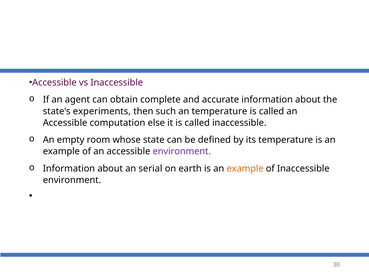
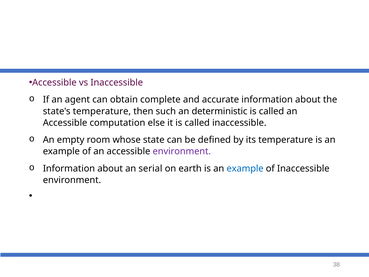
state's experiments: experiments -> temperature (102, 111)
an temperature: temperature -> deterministic (220, 111)
example colour: orange -> blue (245, 168)
